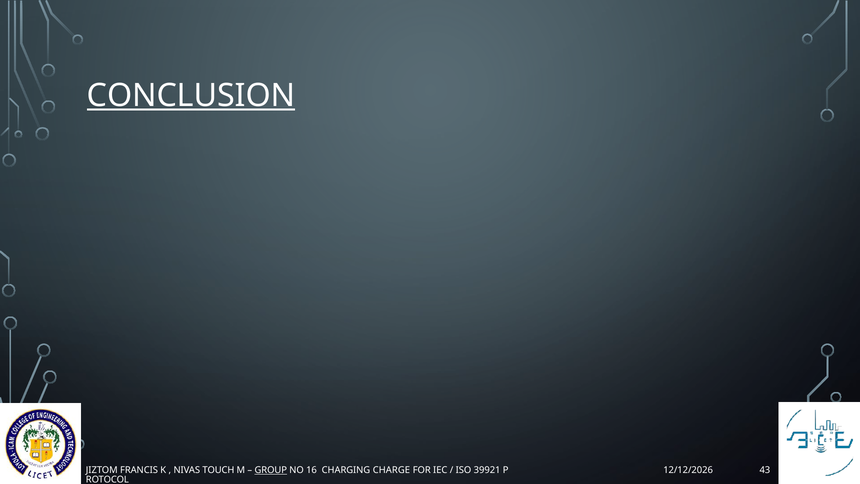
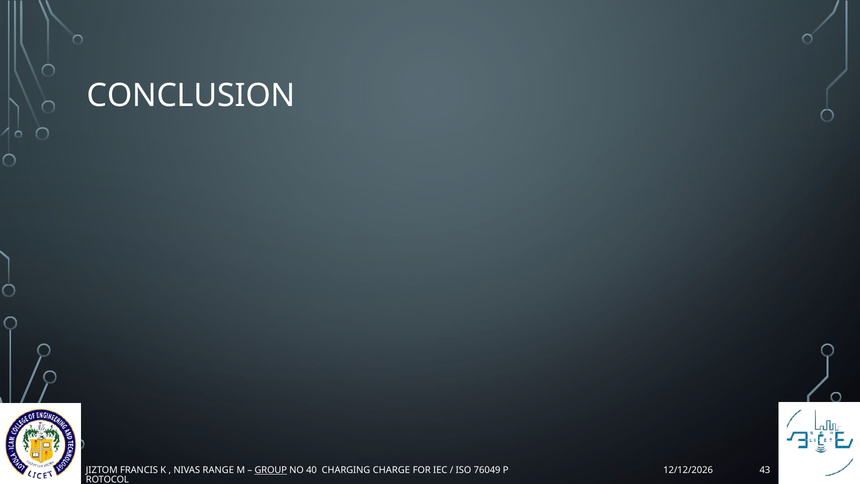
CONCLUSION underline: present -> none (191, 96)
TOUCH: TOUCH -> RANGE (218, 470)
16: 16 -> 40 (312, 470)
39921: 39921 -> 76049 (487, 470)
